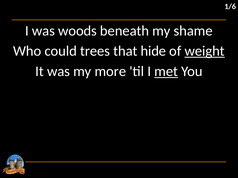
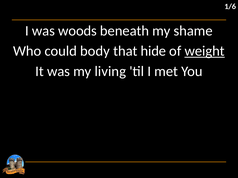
trees: trees -> body (95, 51)
more: more -> living (110, 72)
met underline: present -> none (166, 72)
